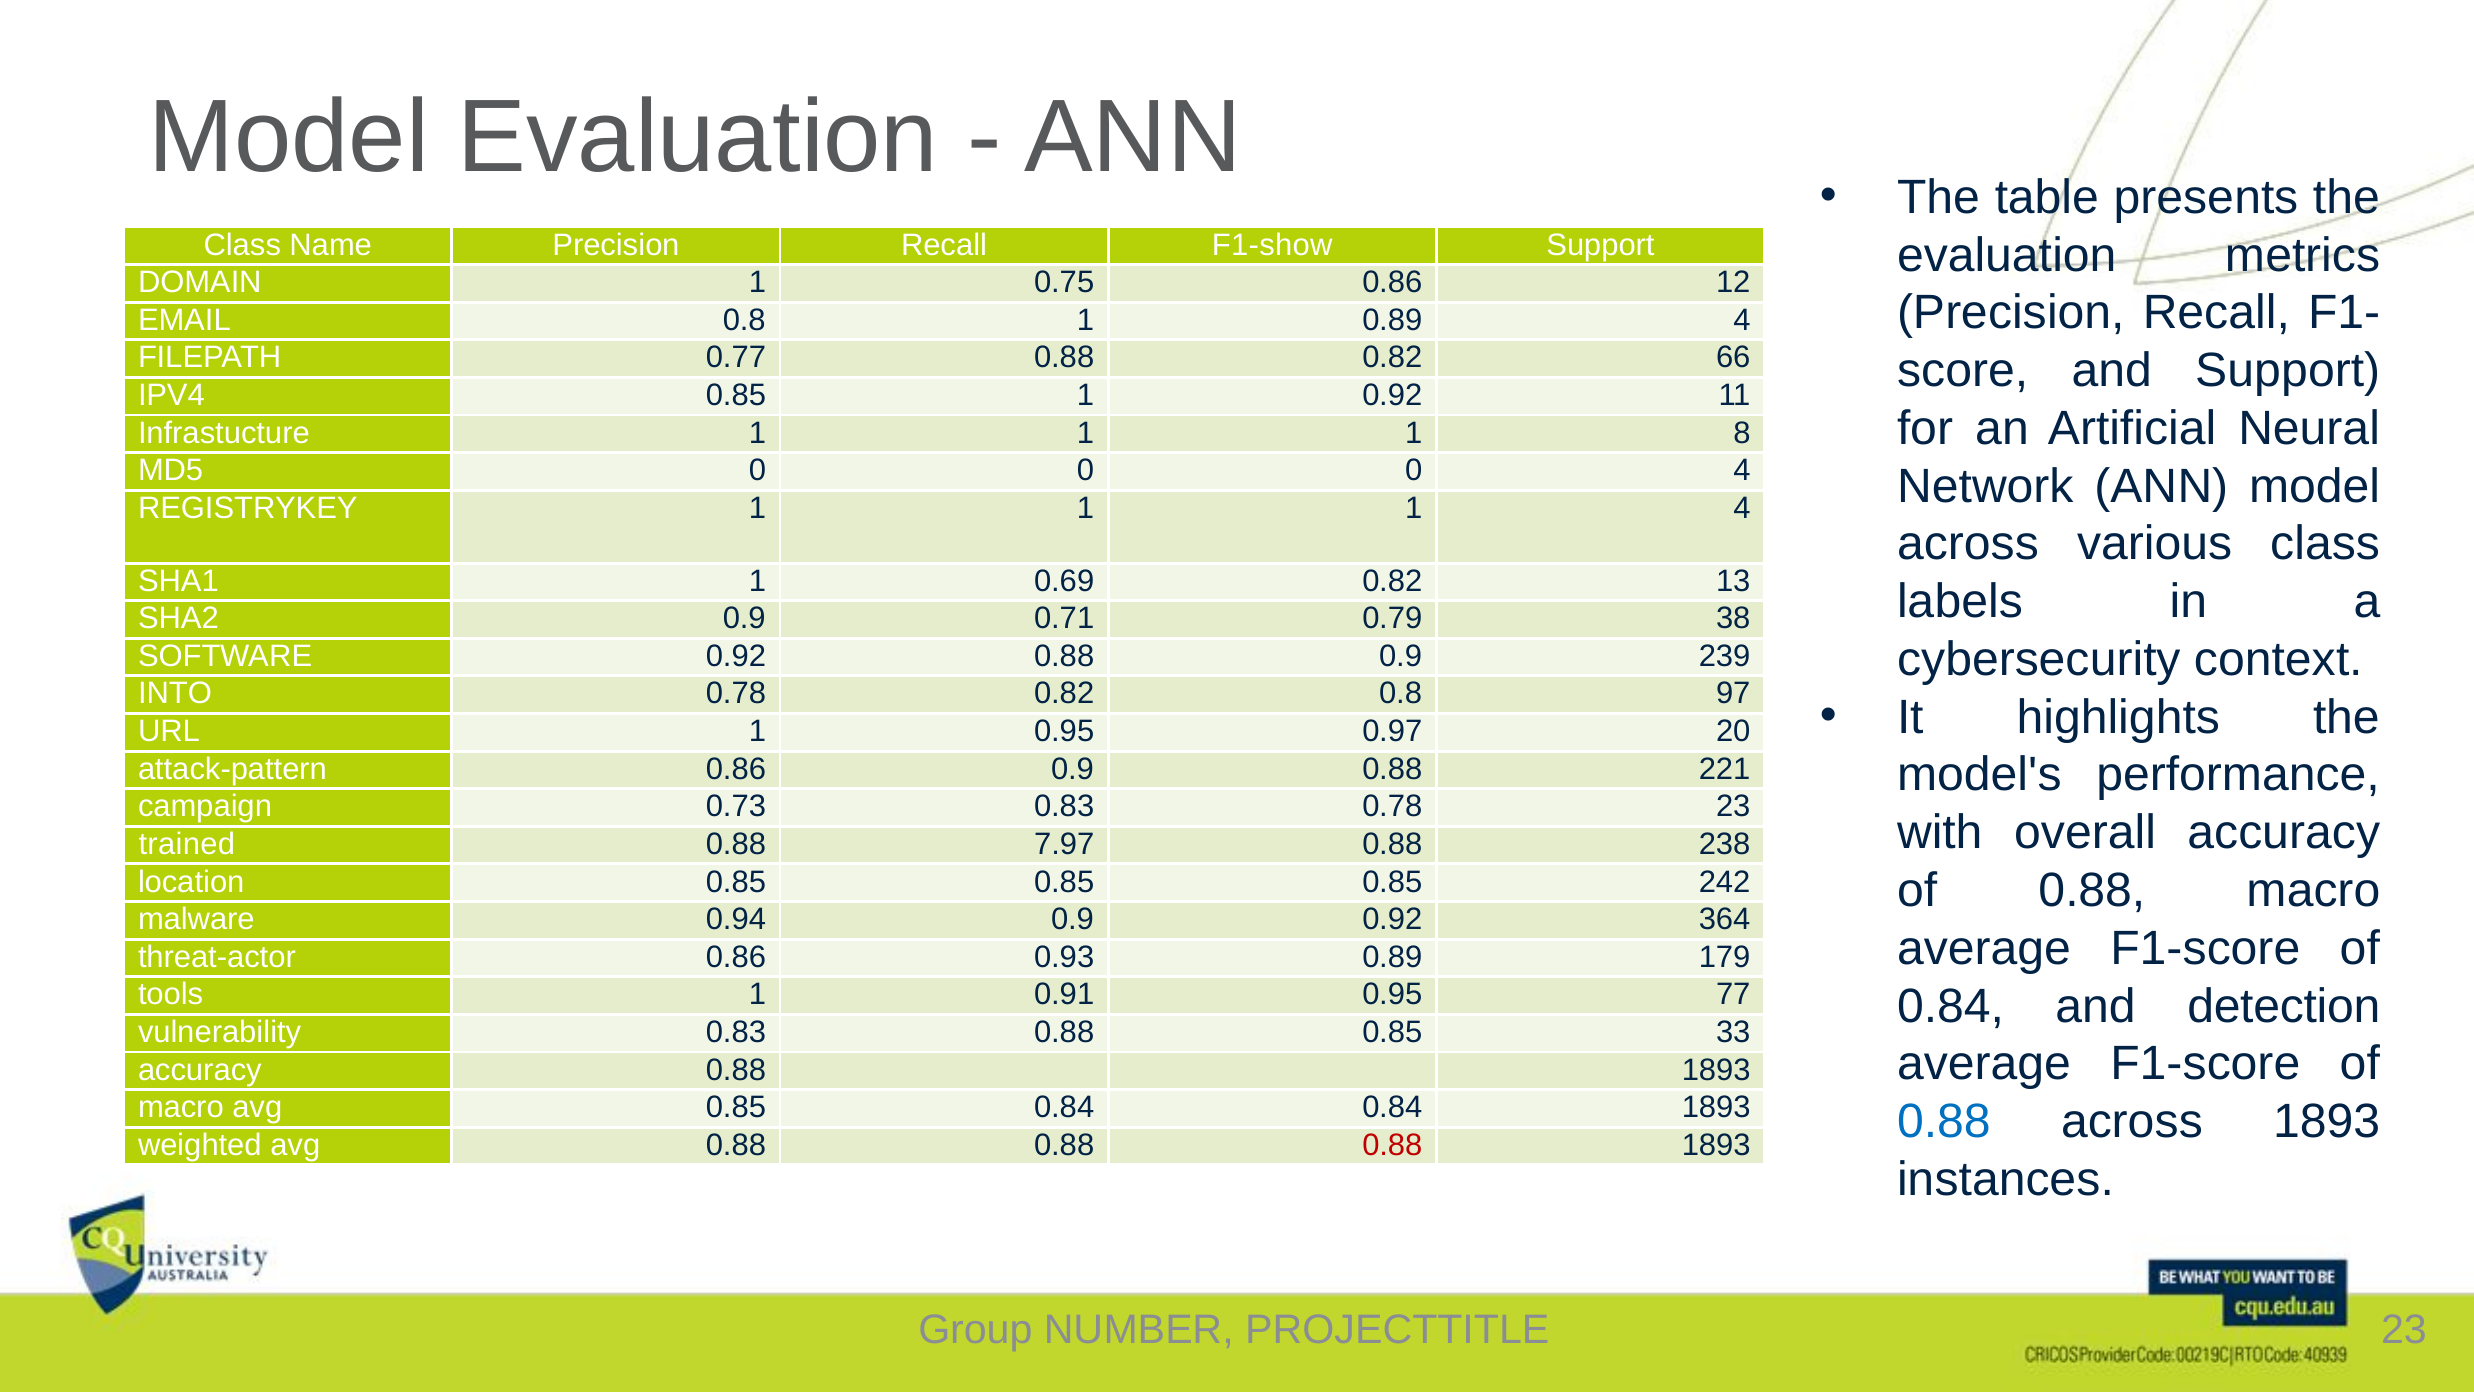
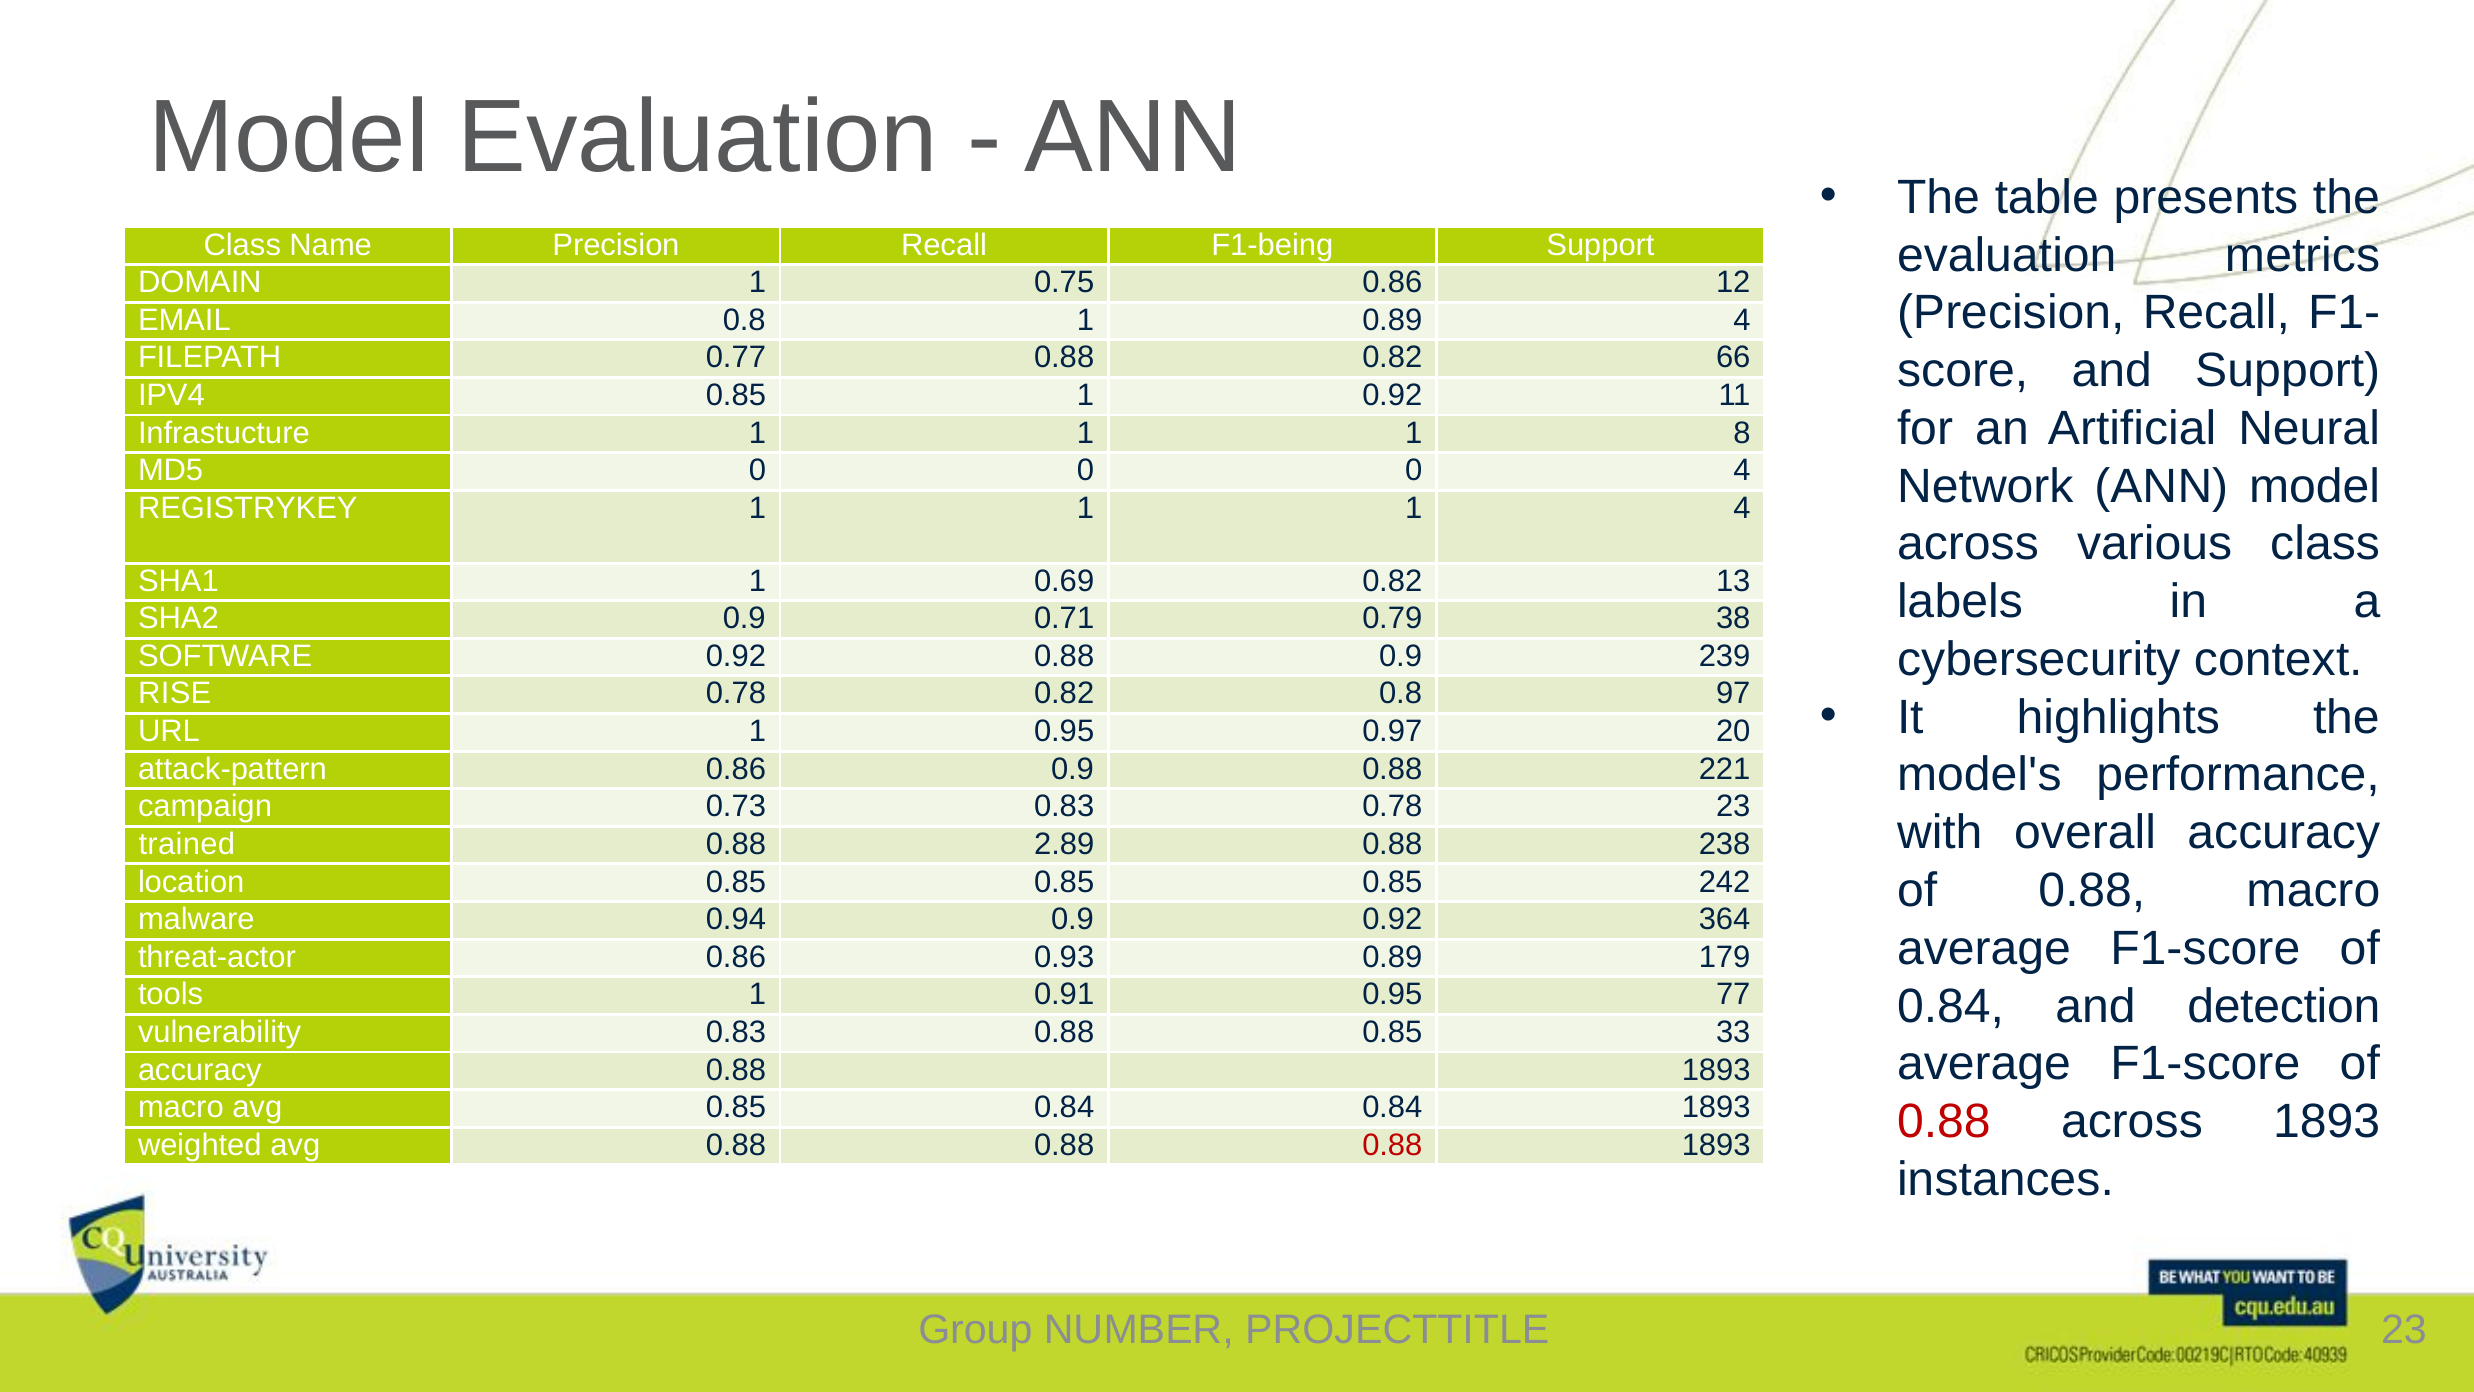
F1-show: F1-show -> F1-being (1272, 245)
INTO: INTO -> RISE (175, 694)
7.97: 7.97 -> 2.89 (1064, 844)
0.88 colour: blue -> red (1944, 1121)
